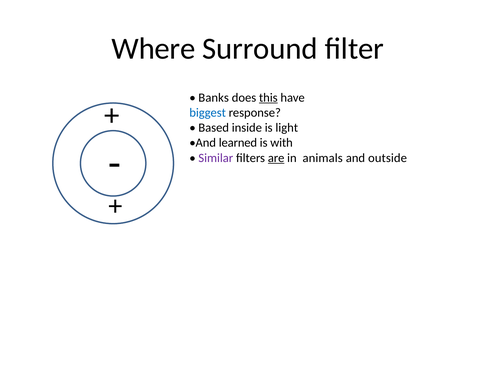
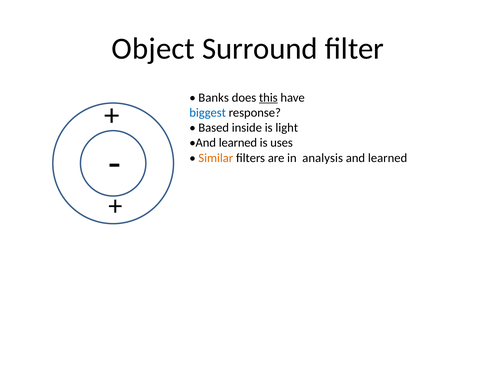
Where: Where -> Object (153, 49)
with: with -> uses (282, 143)
Similar colour: purple -> orange (216, 158)
are underline: present -> none (276, 158)
animals: animals -> analysis (323, 158)
outside: outside -> learned (388, 158)
